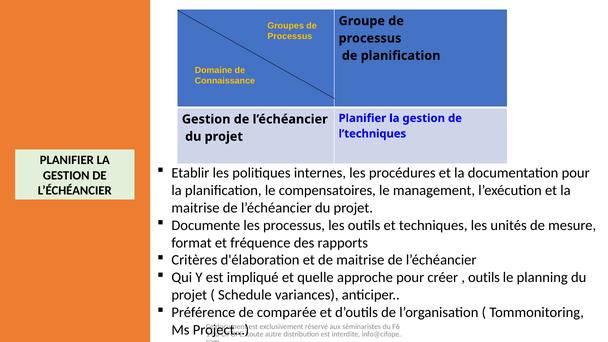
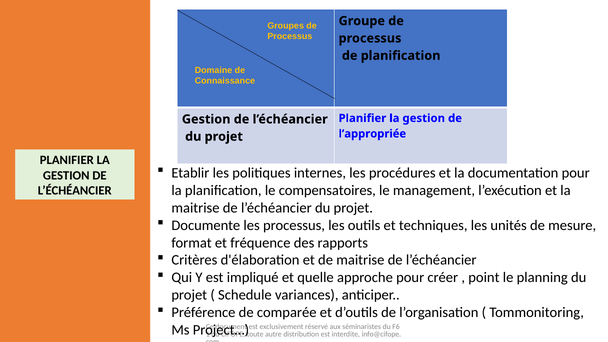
l’techniques: l’techniques -> l’appropriée (372, 134)
outils: outils -> point (484, 278)
